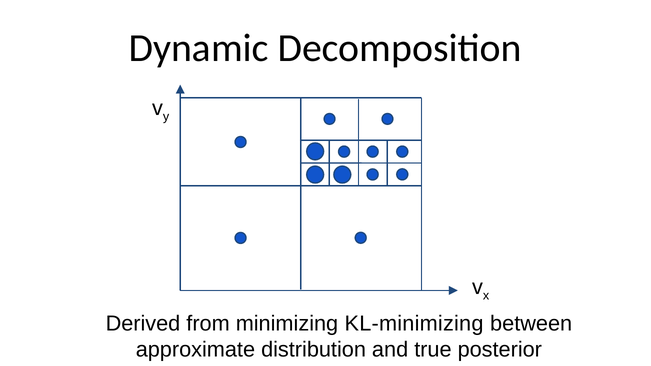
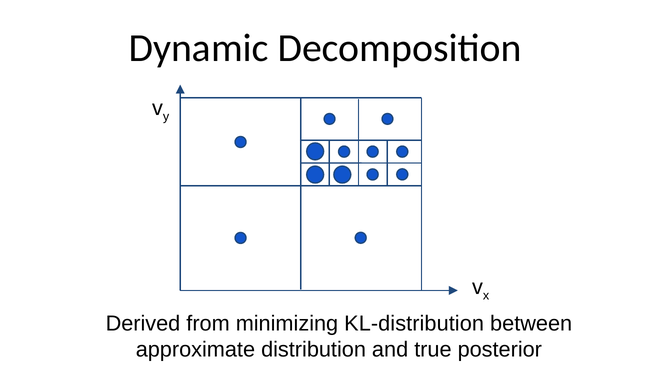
KL-minimizing: KL-minimizing -> KL-distribution (414, 324)
